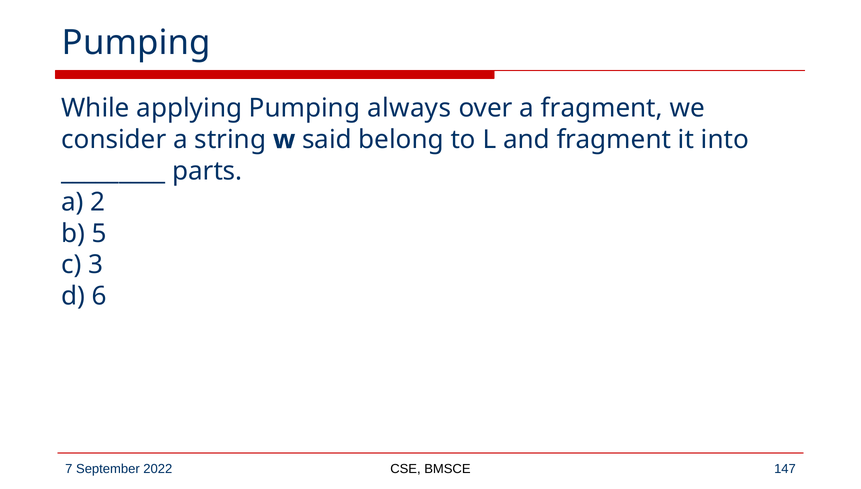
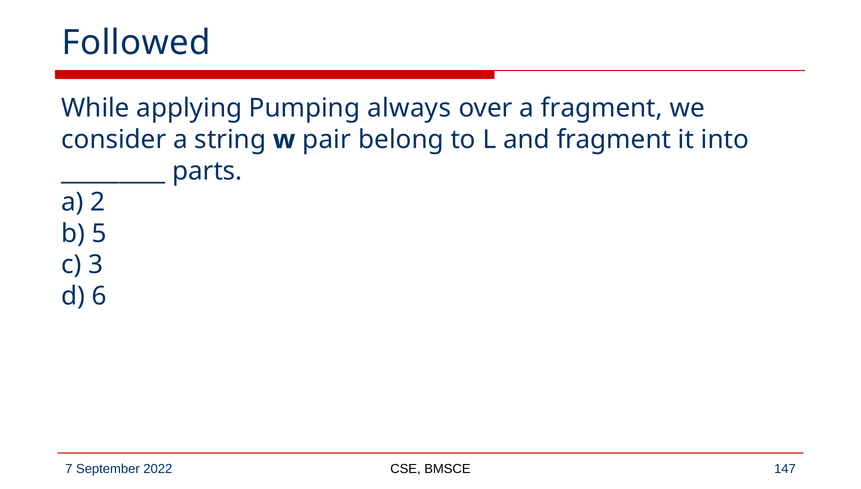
Pumping: Pumping -> Followed (136, 43)
said: said -> pair (327, 140)
